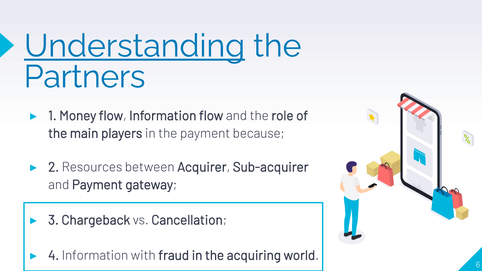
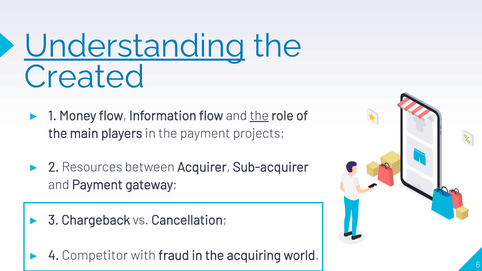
Partners: Partners -> Created (84, 77)
the underline: none -> present (259, 116)
because: because -> projects (259, 133)
4 Information: Information -> Competitor (95, 256)
